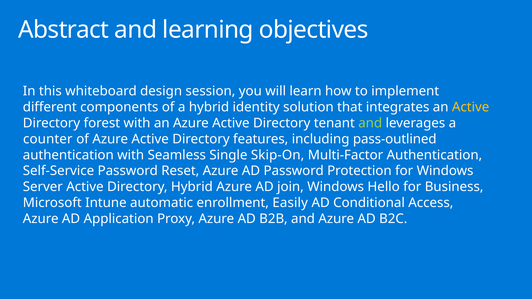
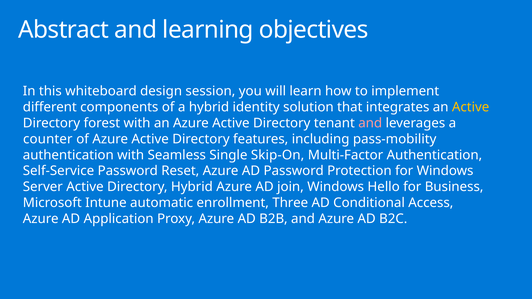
and colour: light green -> pink (370, 123)
pass-outlined: pass-outlined -> pass-mobility (395, 139)
Easily: Easily -> Three (290, 203)
